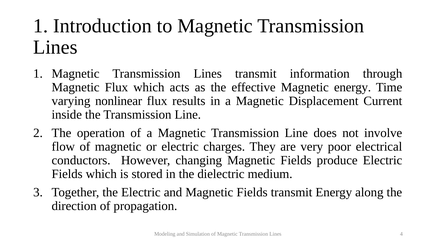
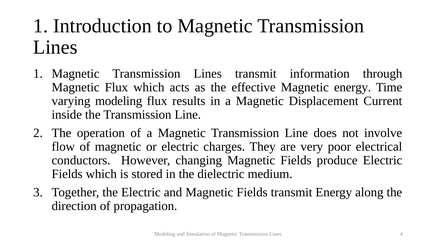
varying nonlinear: nonlinear -> modeling (119, 101)
